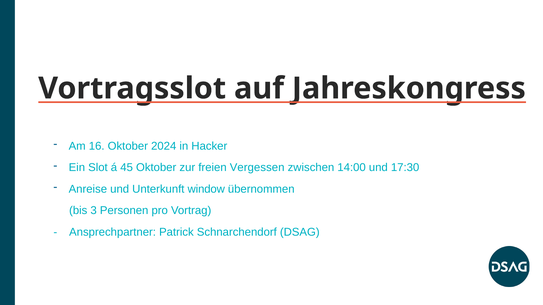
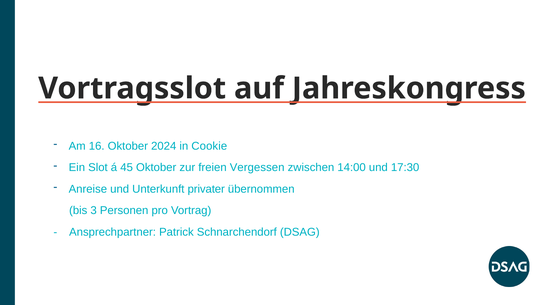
Hacker: Hacker -> Cookie (209, 146)
window: window -> privater (206, 189)
